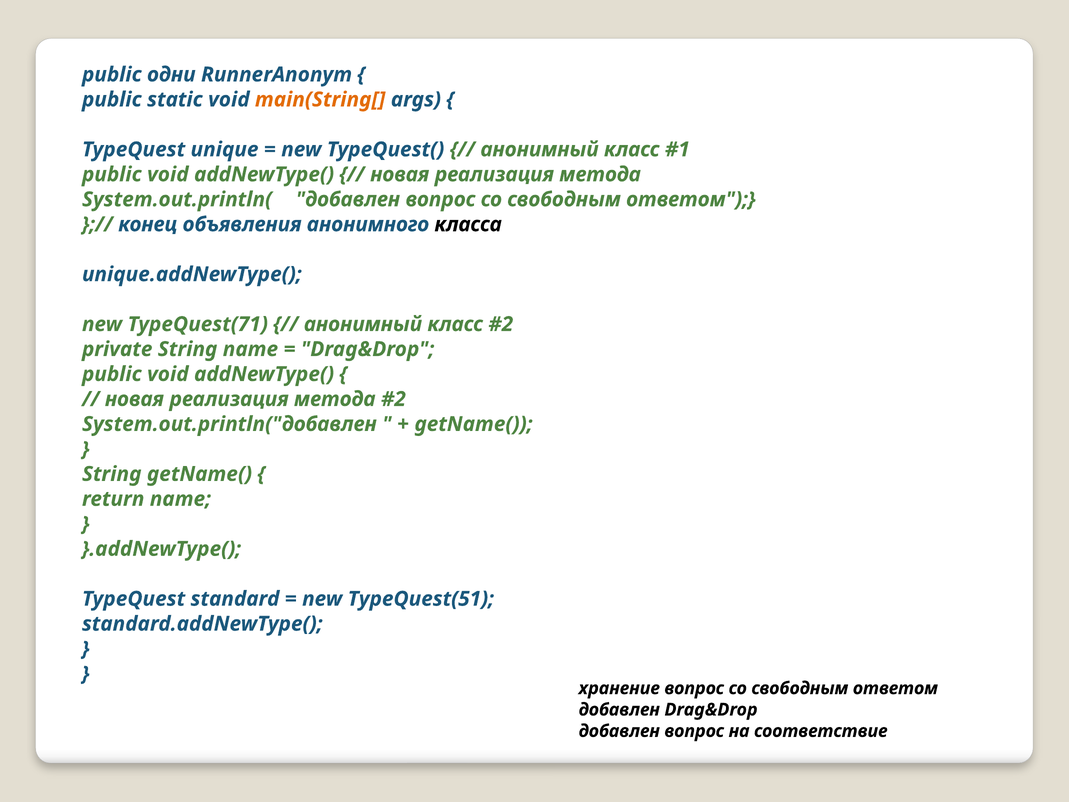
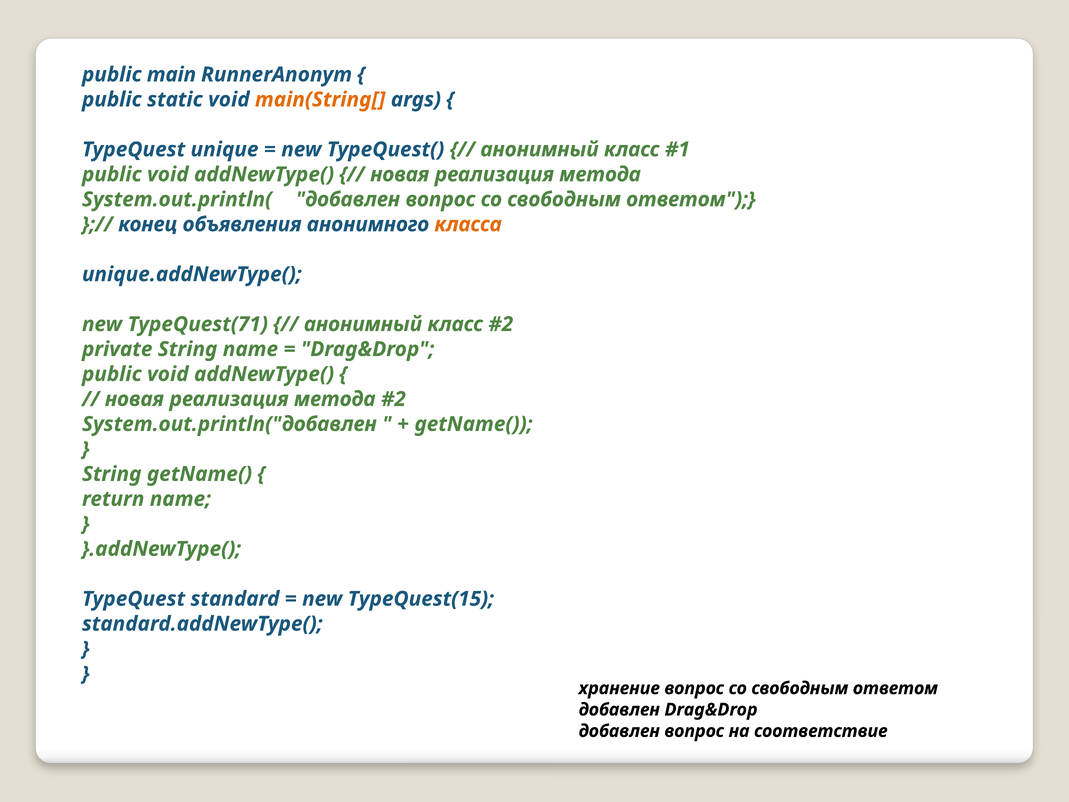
одни: одни -> main (171, 75)
класса colour: black -> orange (468, 224)
TypeQuest(51: TypeQuest(51 -> TypeQuest(15 (421, 599)
